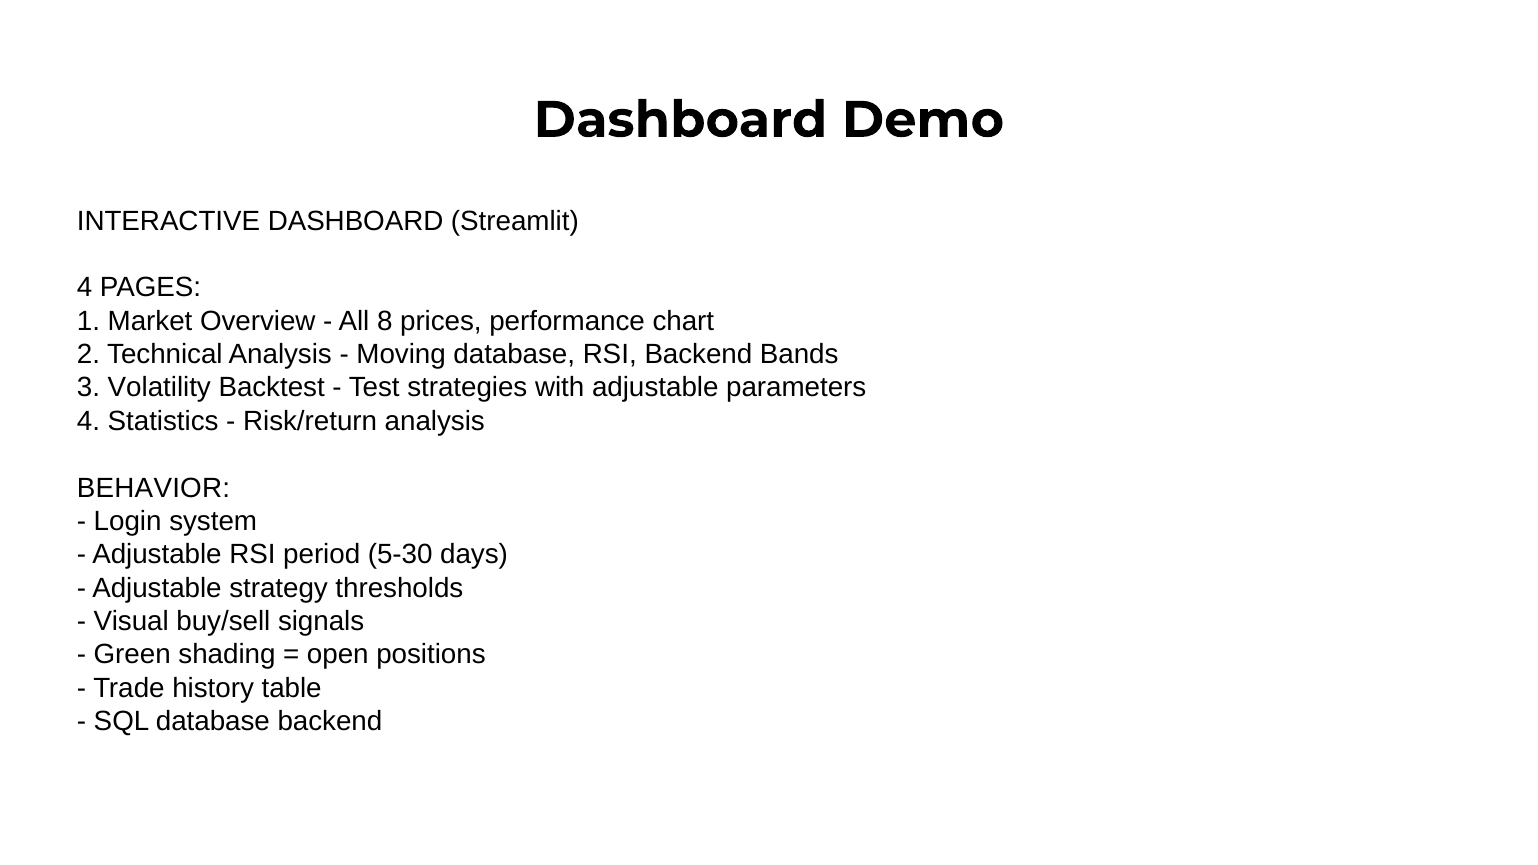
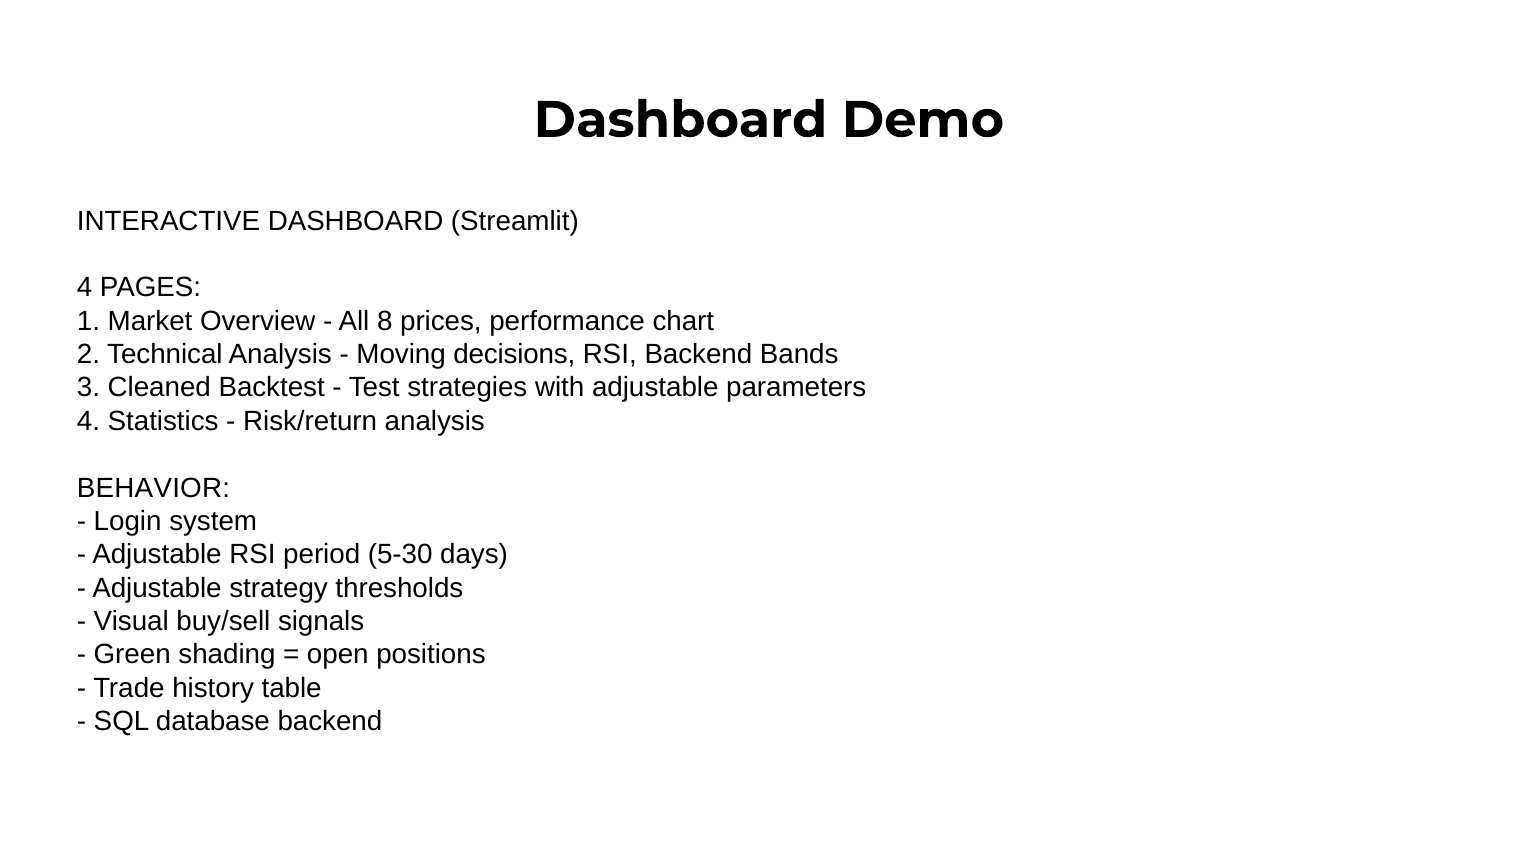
Moving database: database -> decisions (514, 354)
Volatility: Volatility -> Cleaned (159, 388)
